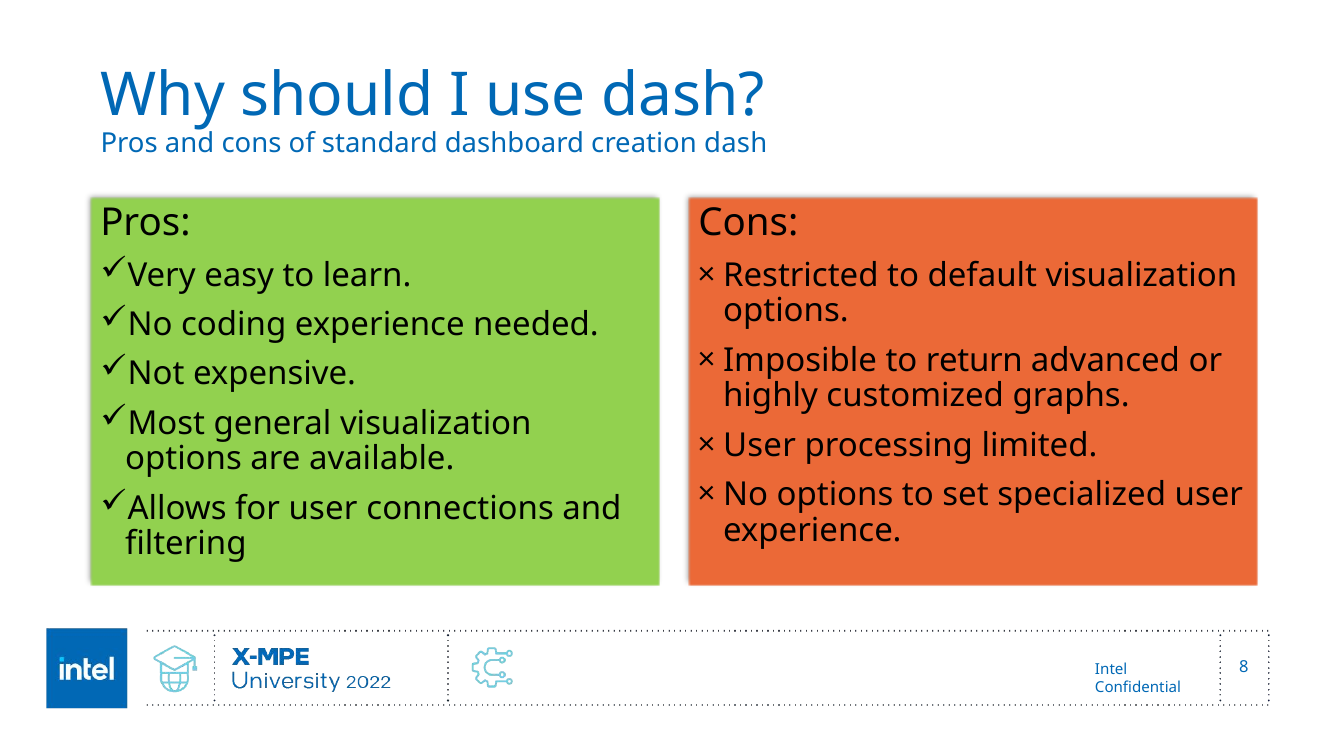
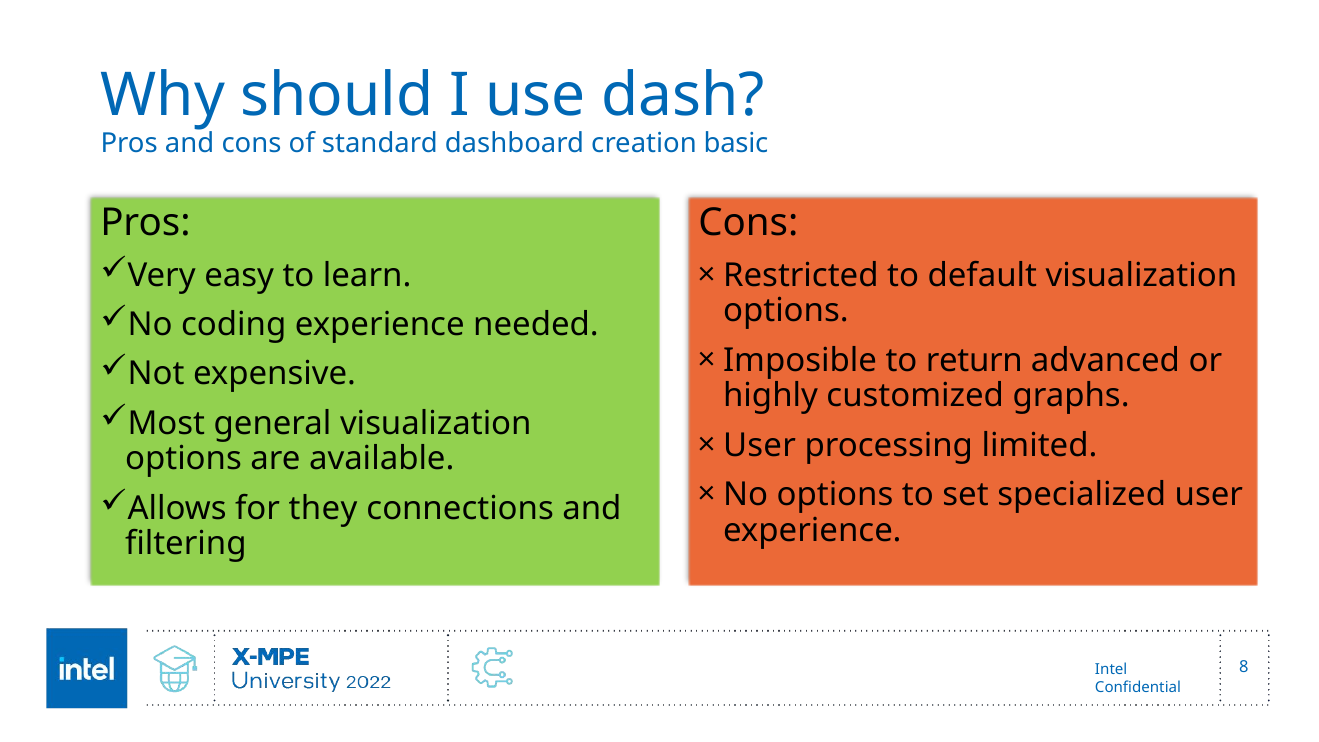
creation dash: dash -> basic (736, 144)
for user: user -> they (323, 508)
